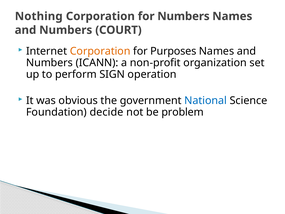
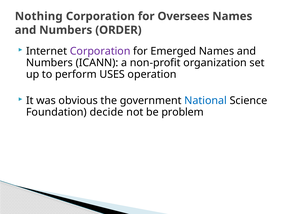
for Numbers: Numbers -> Oversees (183, 16)
COURT: COURT -> ORDER (118, 30)
Corporation colour: orange -> purple (100, 51)
Purposes: Purposes -> Emerged (173, 51)
SIGN: SIGN -> USES (112, 74)
